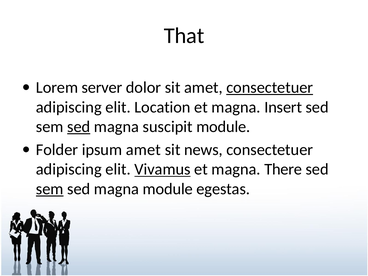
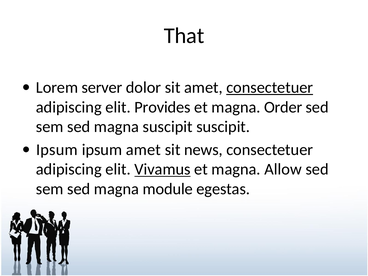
Location: Location -> Provides (163, 107)
Insert: Insert -> Order (283, 107)
sed underline: present -> none (79, 127)
suscipit module: module -> suscipit (223, 127)
Folder: Folder -> Ipsum (57, 150)
There: There -> Allow (283, 169)
sem underline: present -> none (50, 189)
